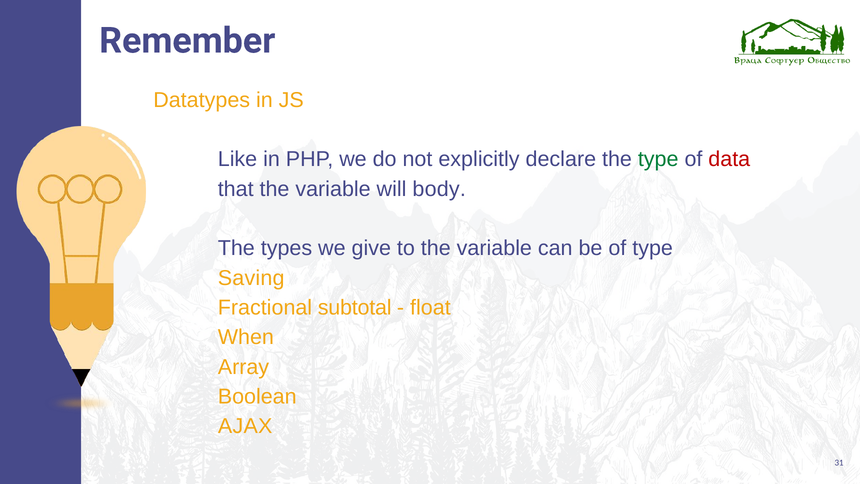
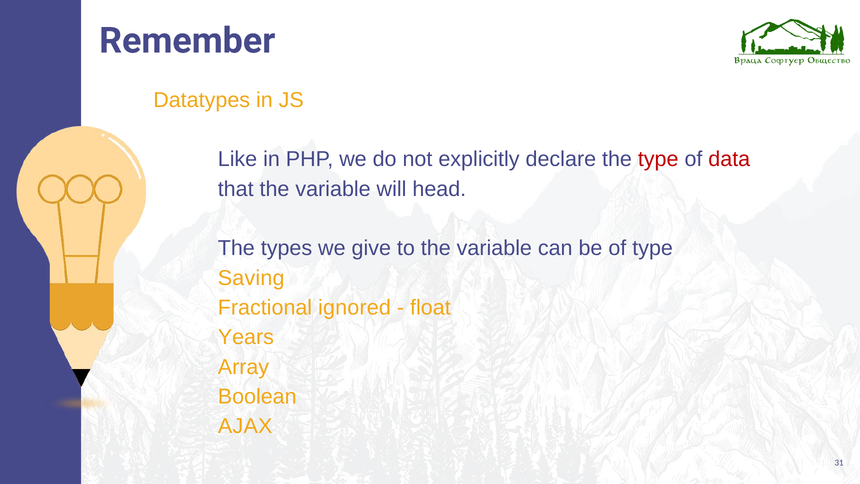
type colour: green -> red (658, 159)
body: body -> head (439, 189)
subtotal: subtotal -> ignored (354, 308)
When: When -> Years (246, 337)
